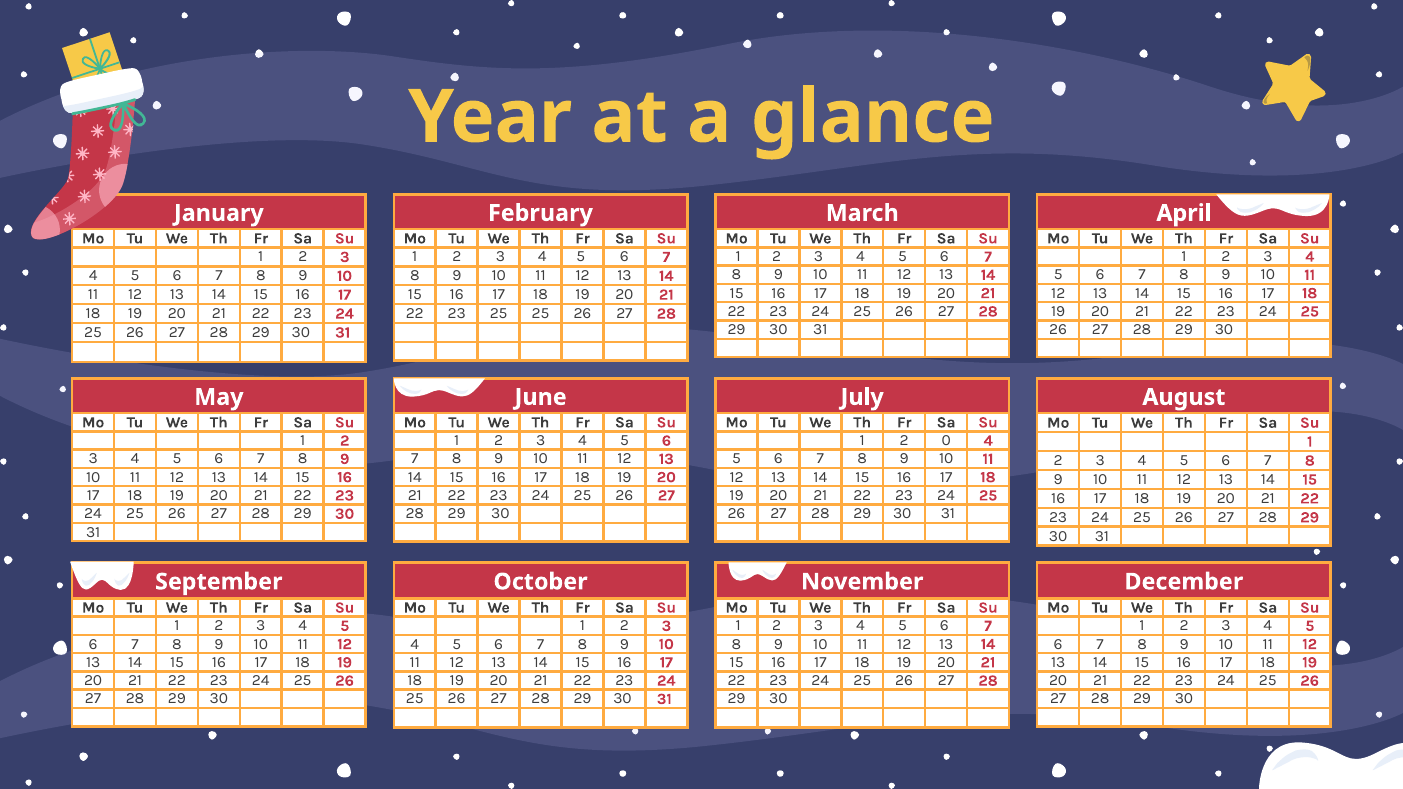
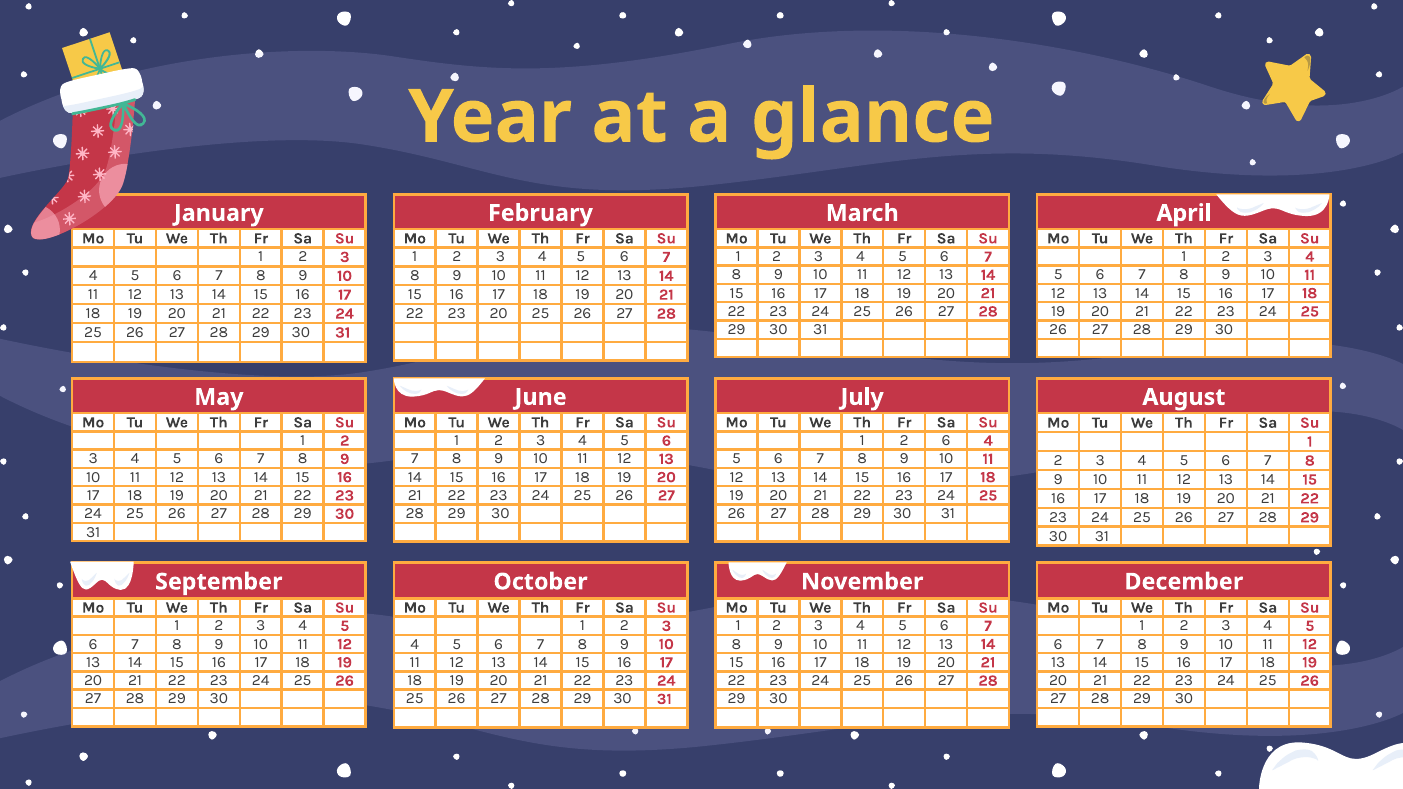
23 25: 25 -> 20 (499, 314)
2 0: 0 -> 6 (946, 441)
